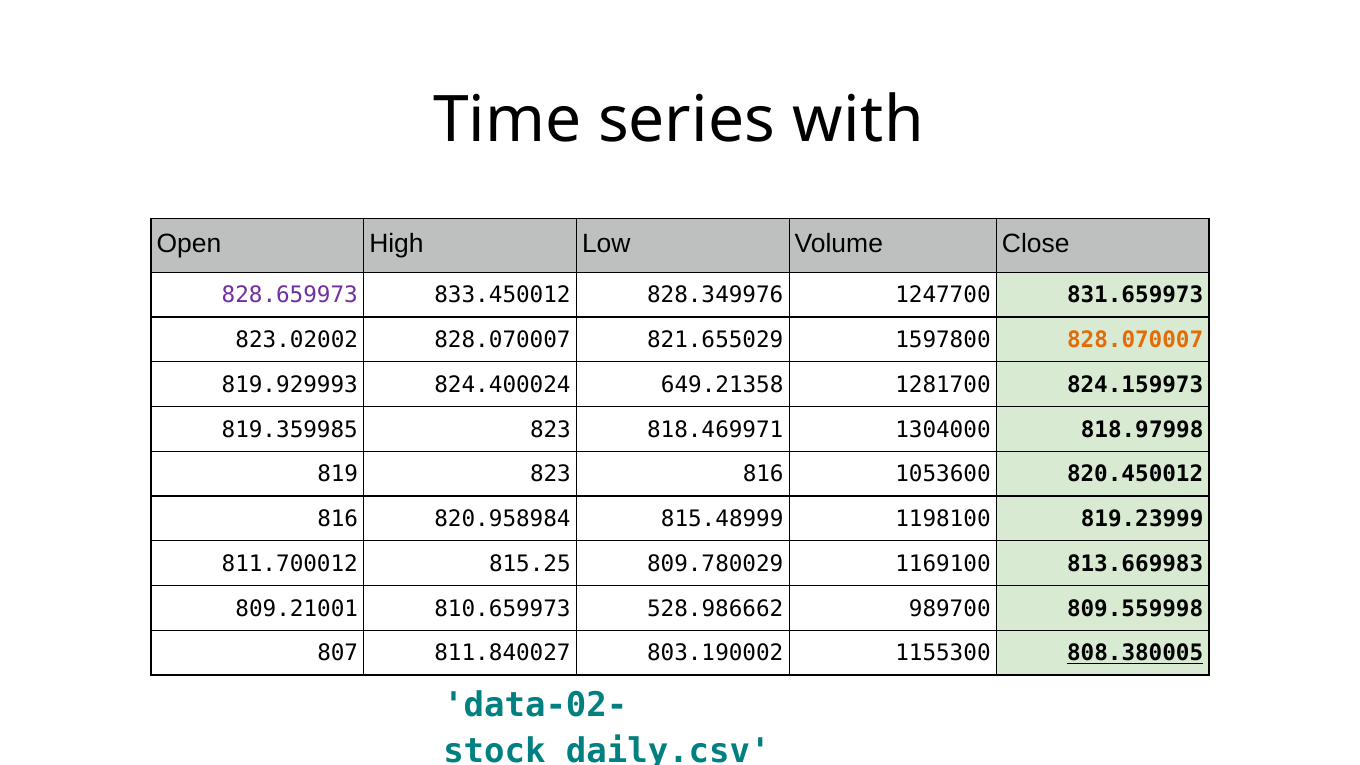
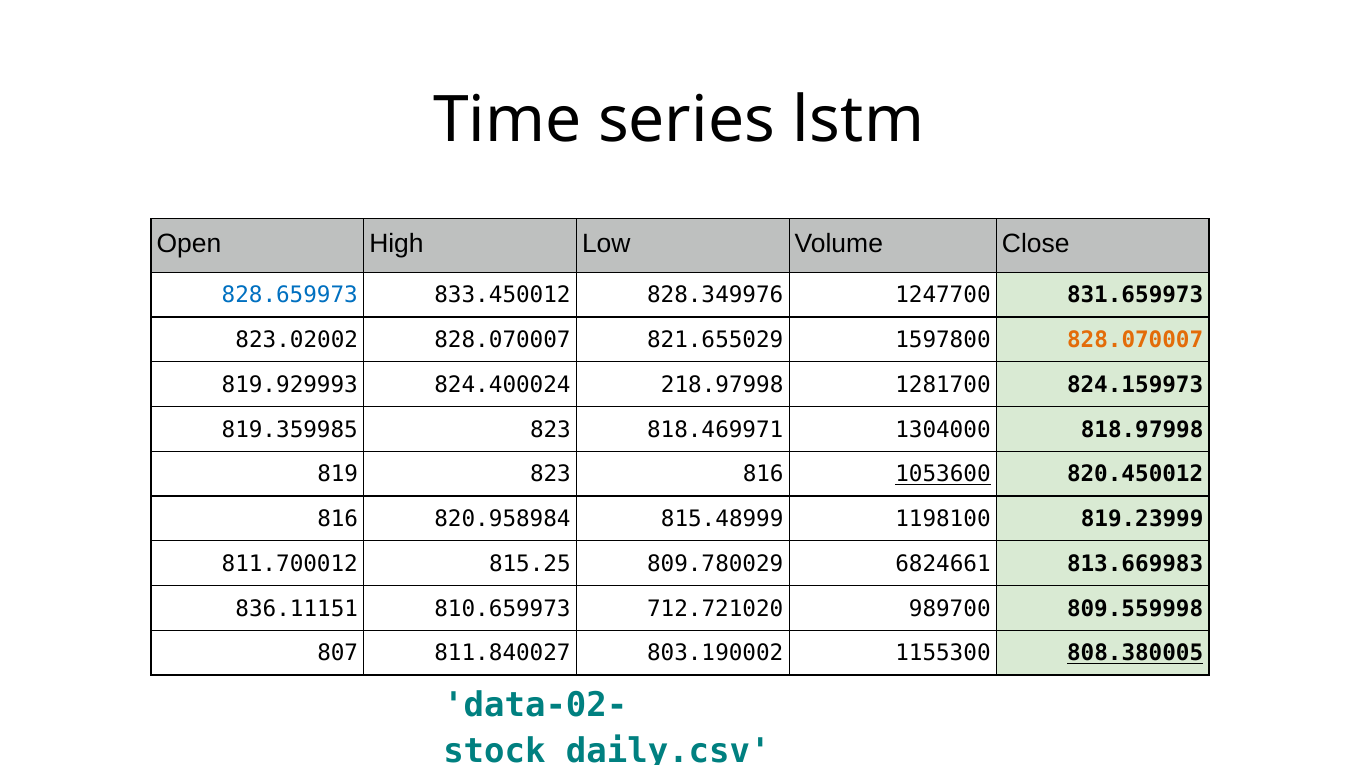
with: with -> lstm (858, 120)
828.659973 colour: purple -> blue (290, 295)
649.21358: 649.21358 -> 218.97998 (722, 385)
1053600 underline: none -> present (943, 474)
1169100: 1169100 -> 6824661 (943, 564)
809.21001: 809.21001 -> 836.11151 (297, 609)
528.986662: 528.986662 -> 712.721020 (715, 609)
